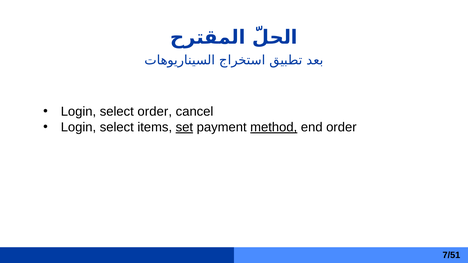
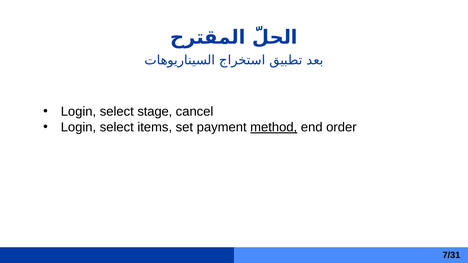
select order: order -> stage (155, 112)
set underline: present -> none (184, 127)
7/51: 7/51 -> 7/31 (451, 255)
